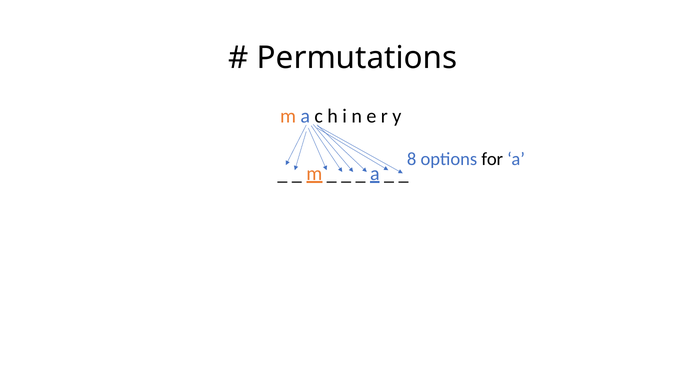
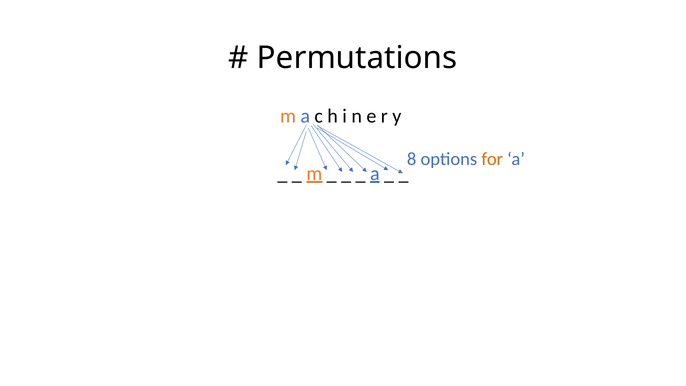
for colour: black -> orange (492, 159)
